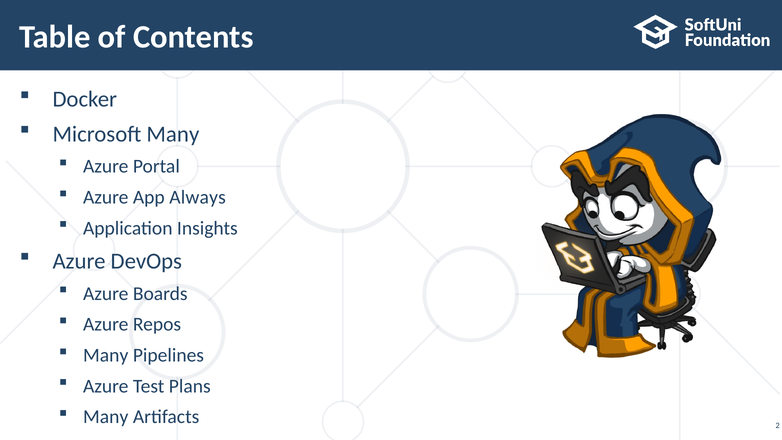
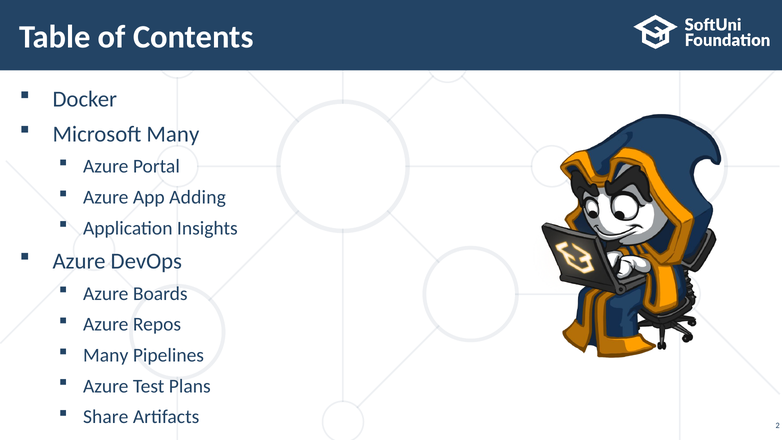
Always: Always -> Adding (198, 197)
Many: Many -> Share (106, 417)
